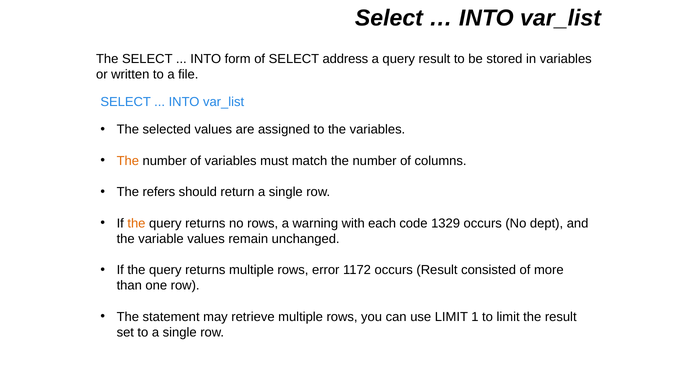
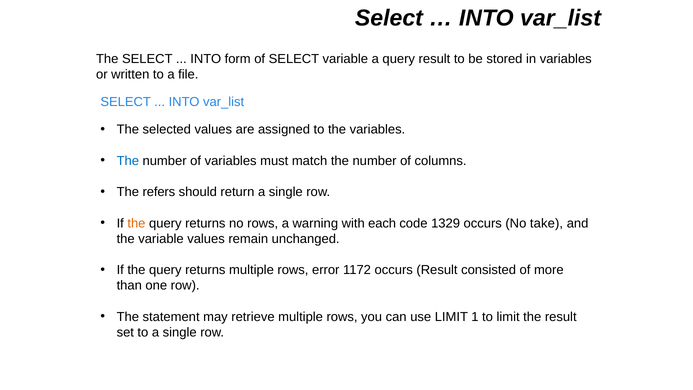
SELECT address: address -> variable (345, 59)
The colour: orange -> blue (128, 161)
dept: dept -> take (547, 223)
